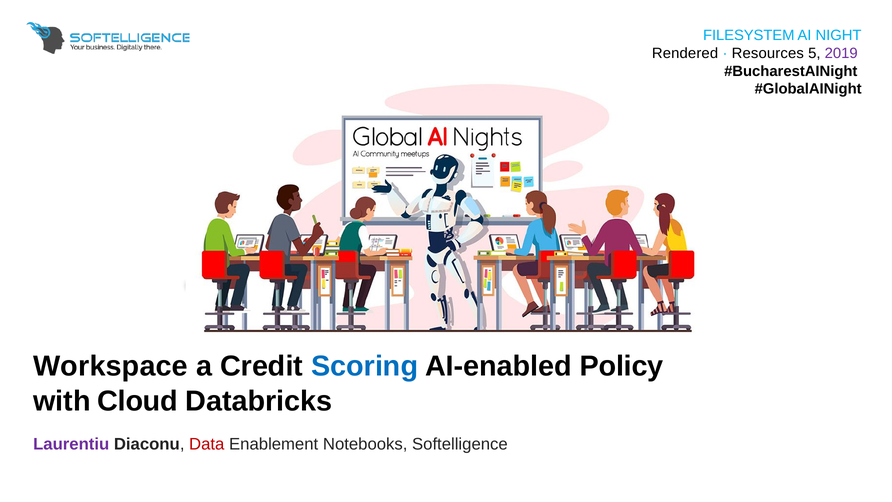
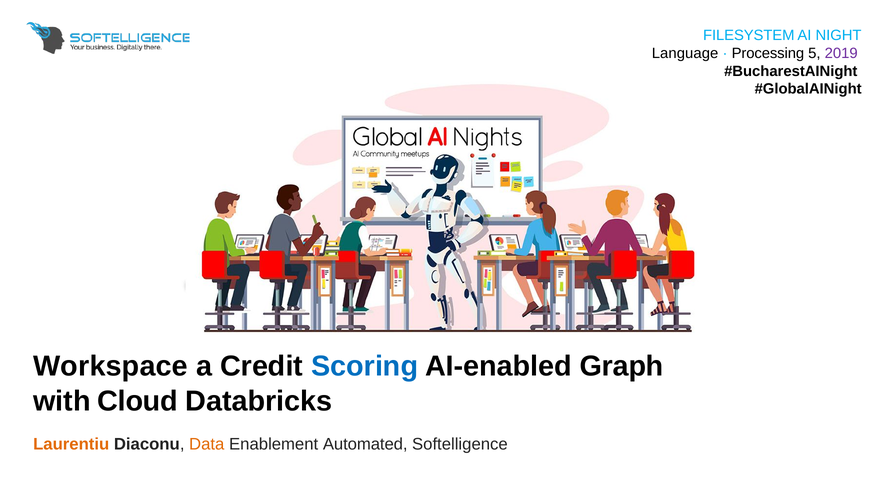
Rendered: Rendered -> Language (685, 53)
Resources: Resources -> Processing (768, 53)
Policy: Policy -> Graph (622, 366)
Laurentiu colour: purple -> orange (71, 444)
Data colour: red -> orange (207, 444)
Notebooks: Notebooks -> Automated (365, 444)
